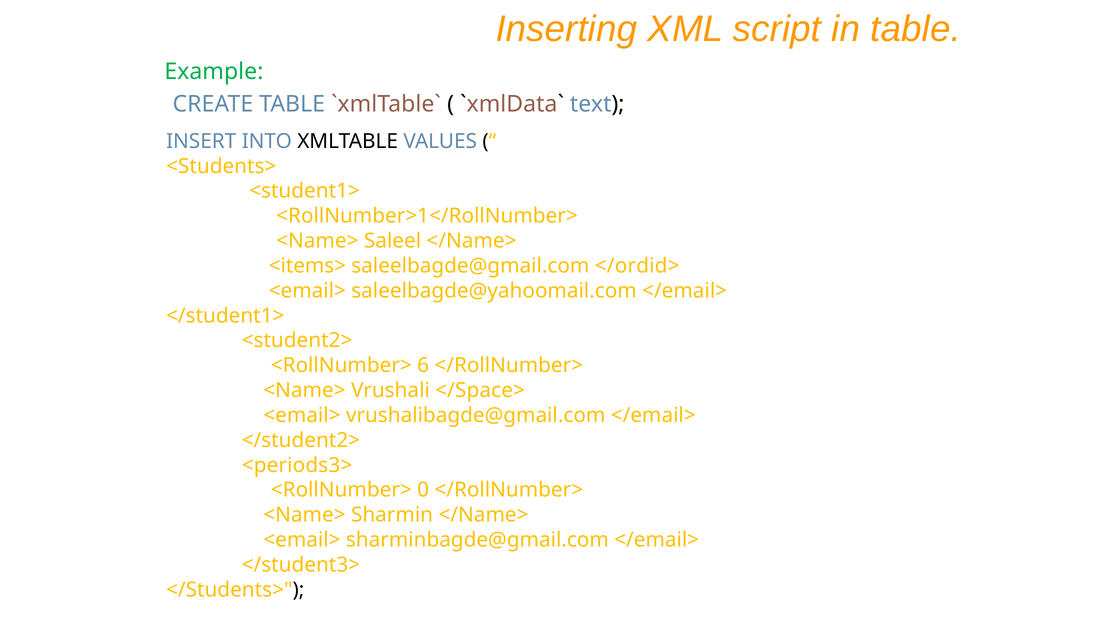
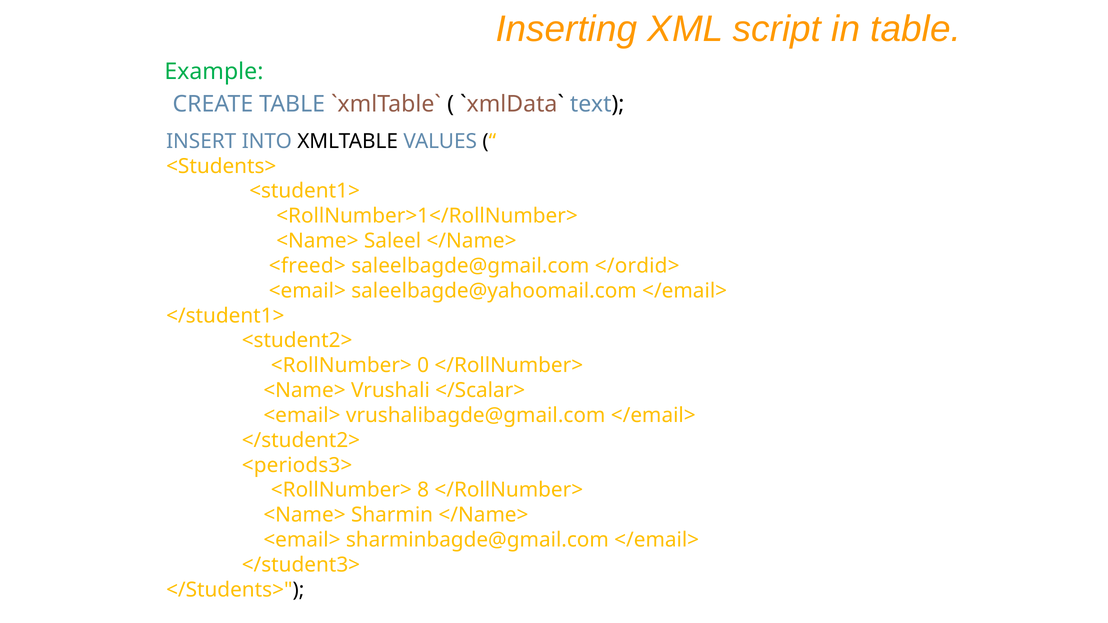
<items>: <items> -> <freed> (307, 266)
6: 6 -> 0 (423, 366)
</Space>: </Space> -> </Scalar> (480, 391)
0: 0 -> 8 (423, 490)
